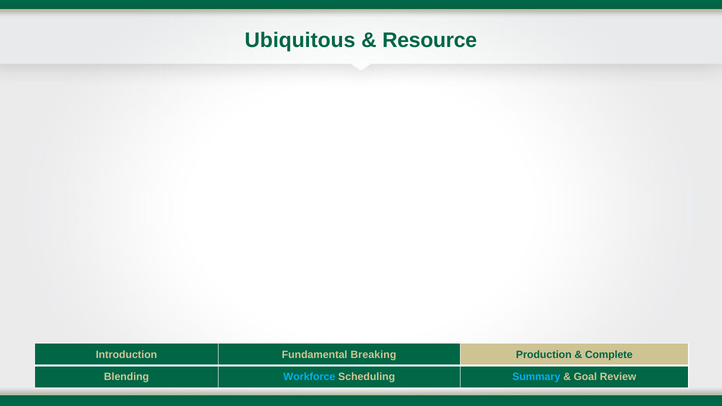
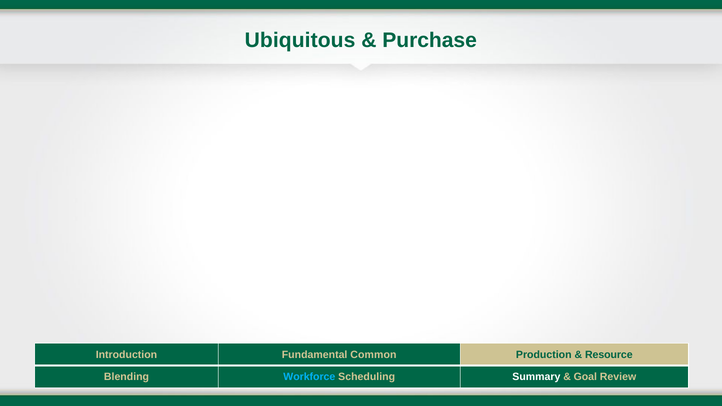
Resource: Resource -> Purchase (430, 40)
Breaking: Breaking -> Common (373, 355)
Complete: Complete -> Resource (609, 355)
Summary colour: light blue -> white (536, 377)
